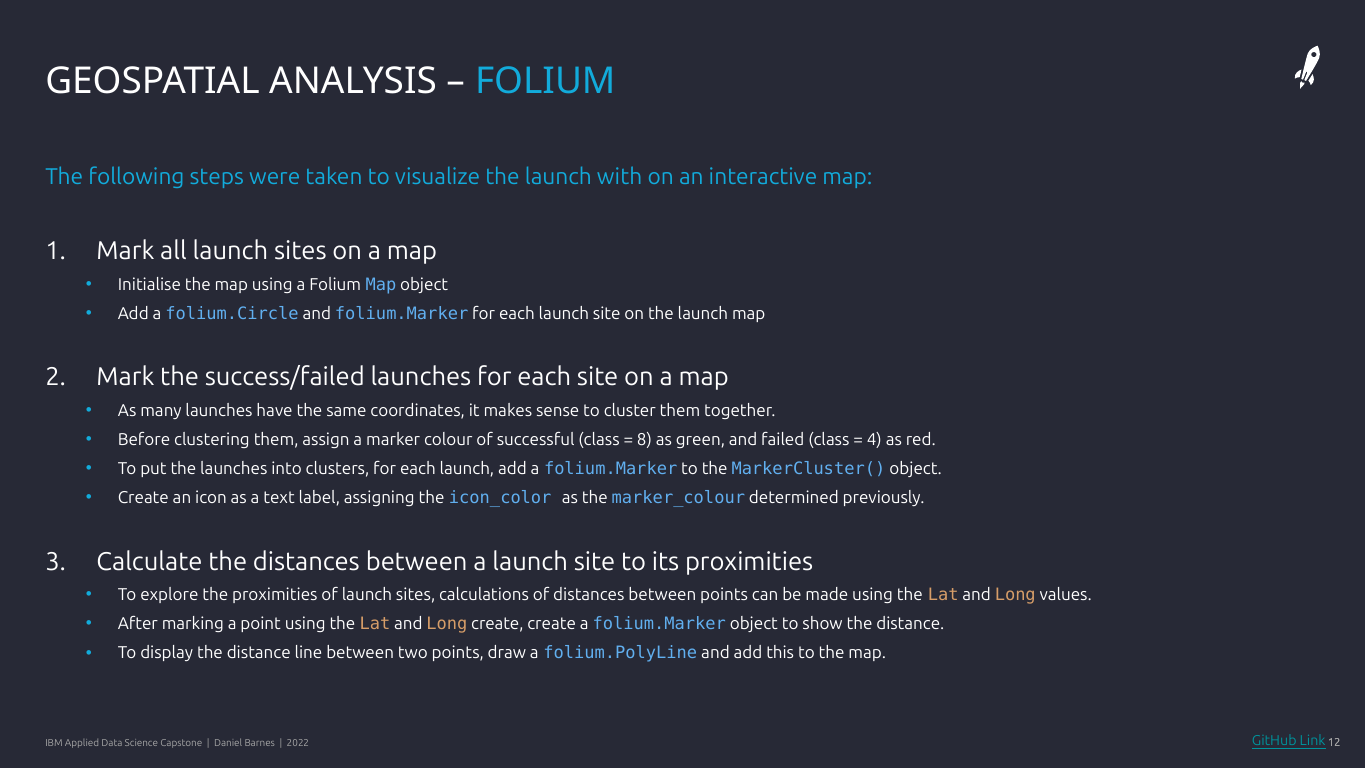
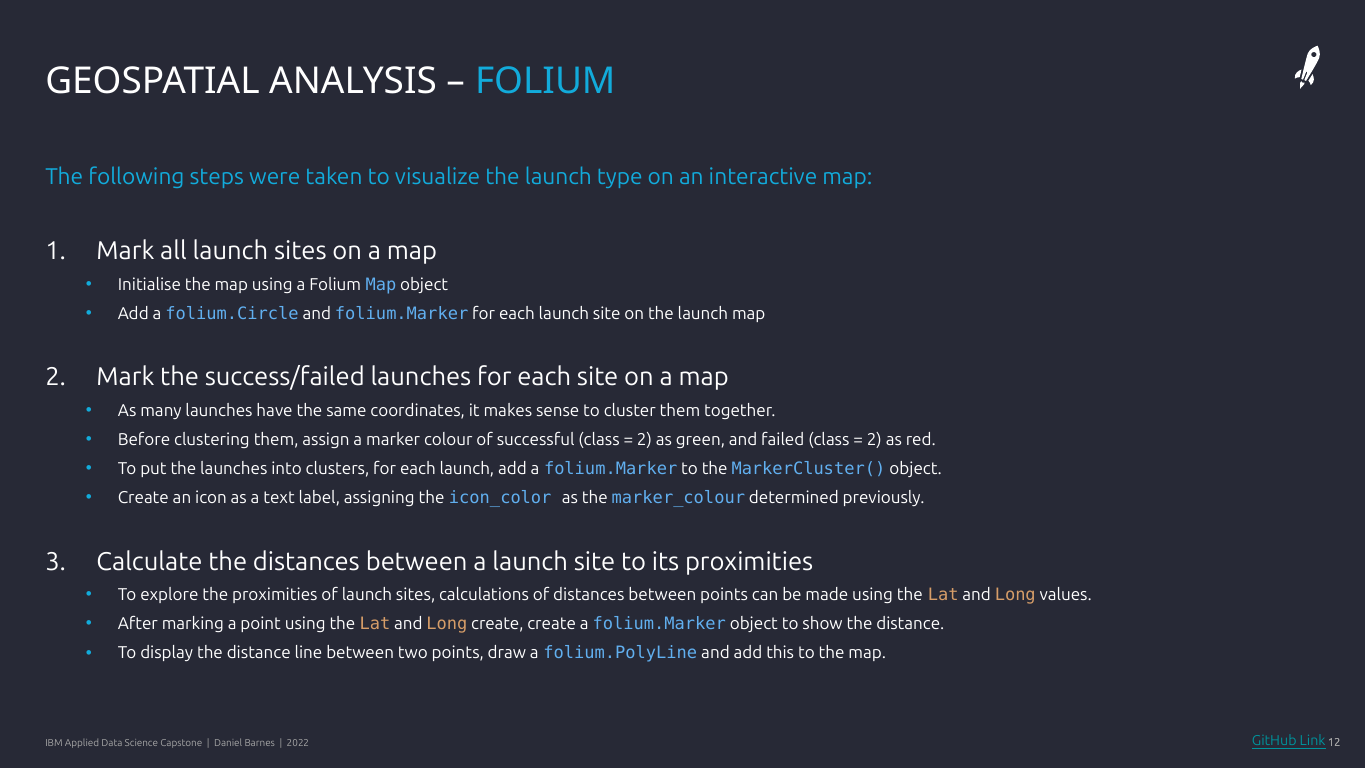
with: with -> type (620, 177)
8: 8 -> 2 (644, 440)
4: 4 -> 2 (874, 440)
